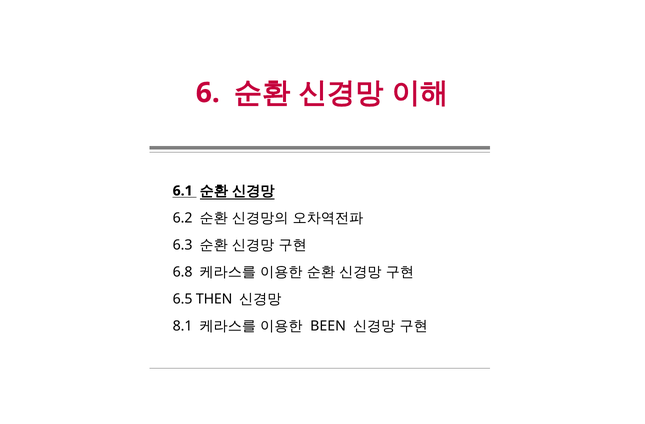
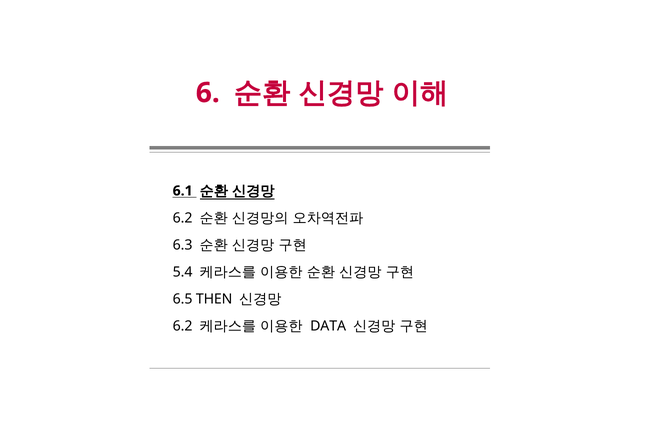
6.8: 6.8 -> 5.4 (183, 272)
8.1: 8.1 -> 6.2 (183, 326)
BEEN: BEEN -> DATA (328, 326)
